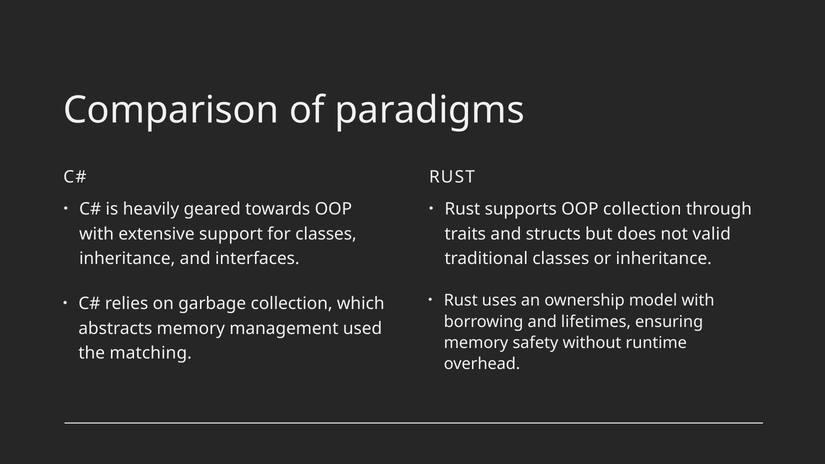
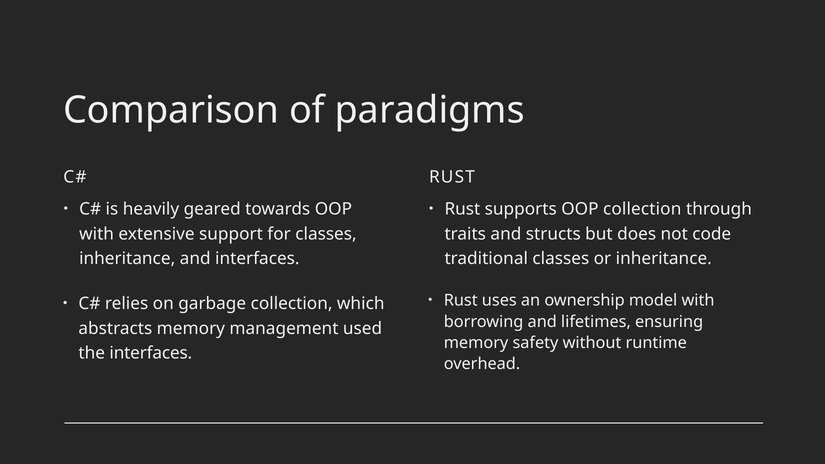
valid: valid -> code (712, 234)
the matching: matching -> interfaces (151, 353)
